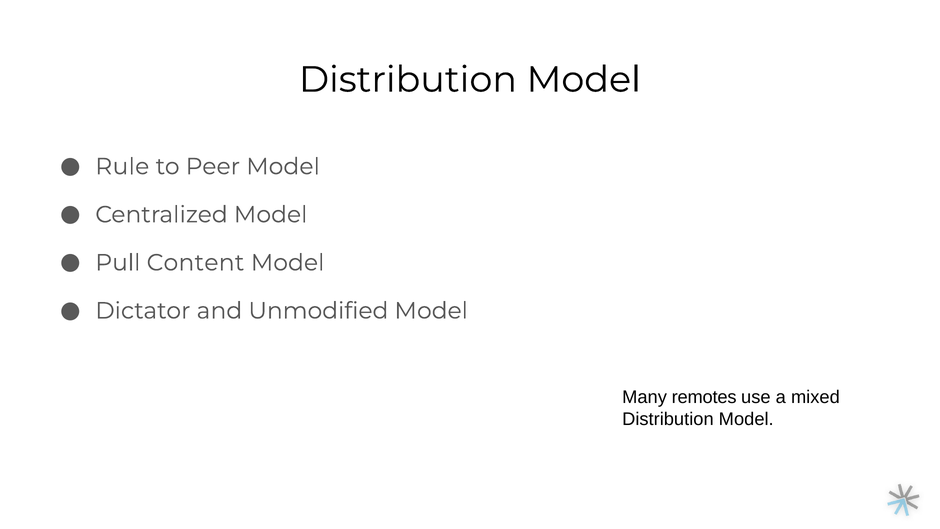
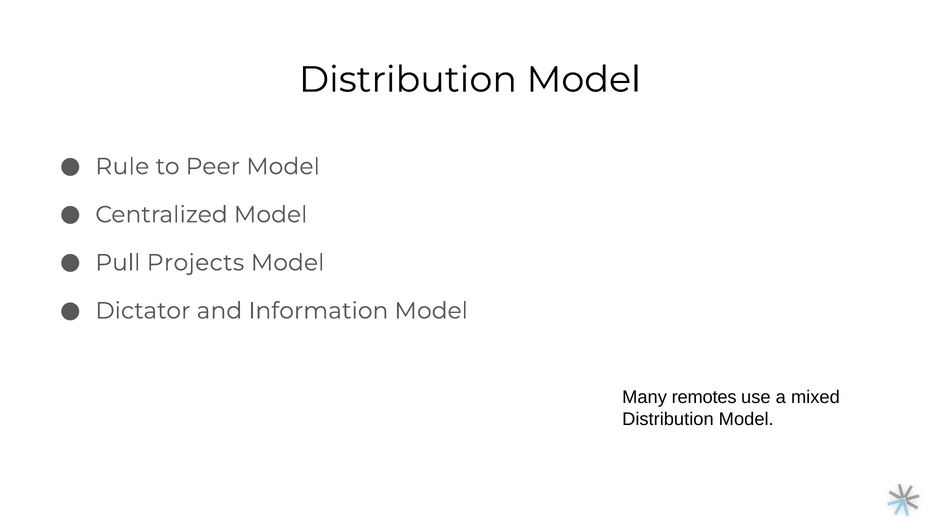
Content: Content -> Projects (195, 263)
Unmodified: Unmodified -> Information (318, 311)
